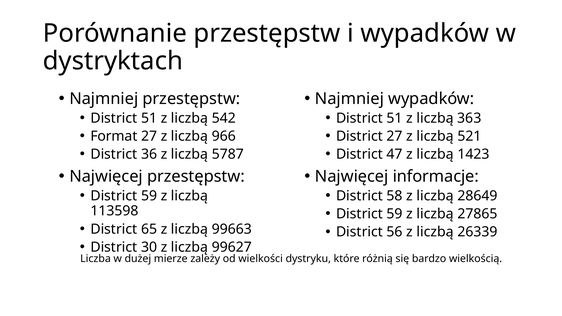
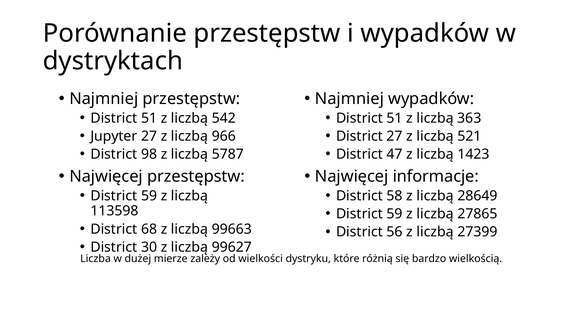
Format: Format -> Jupyter (114, 136)
36: 36 -> 98 (149, 154)
65: 65 -> 68 (149, 229)
26339: 26339 -> 27399 (477, 232)
